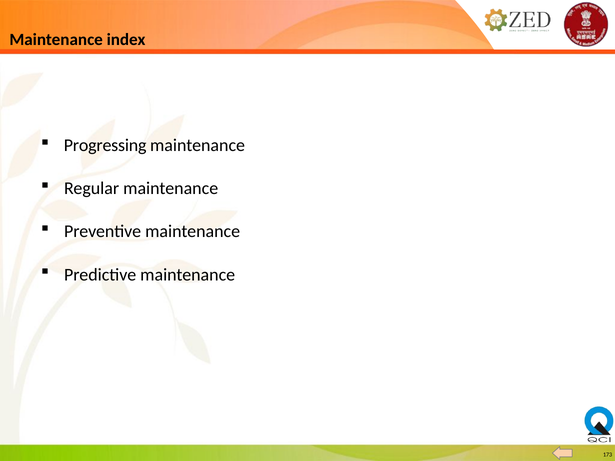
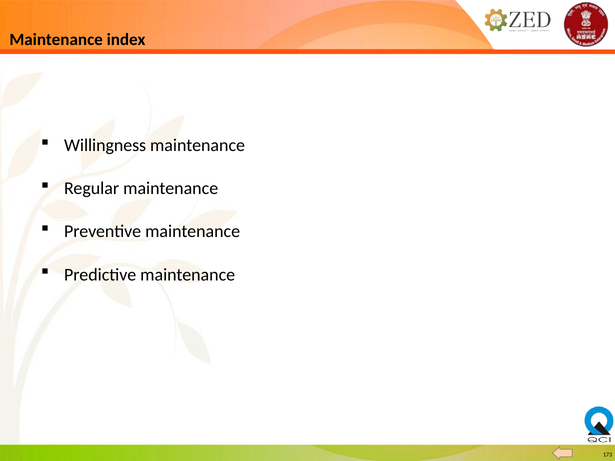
Progressing: Progressing -> Willingness (105, 146)
